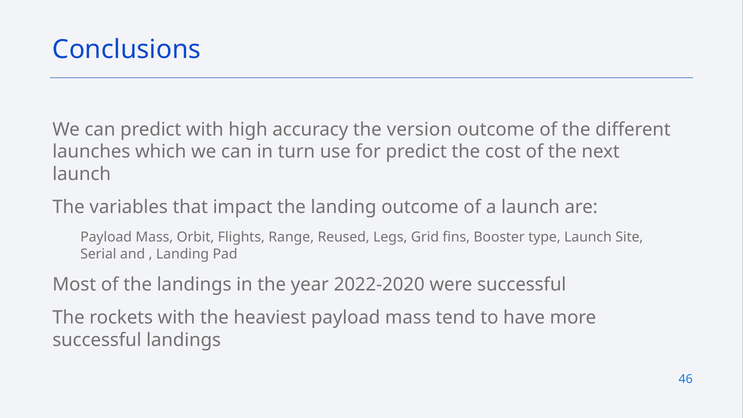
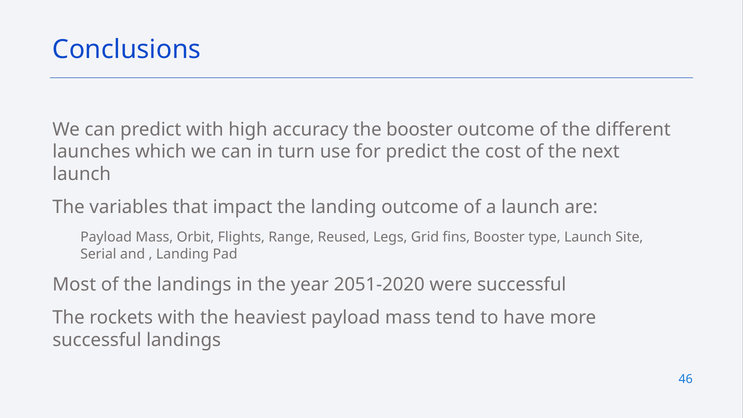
the version: version -> booster (420, 129)
2022-2020: 2022-2020 -> 2051-2020 (379, 285)
